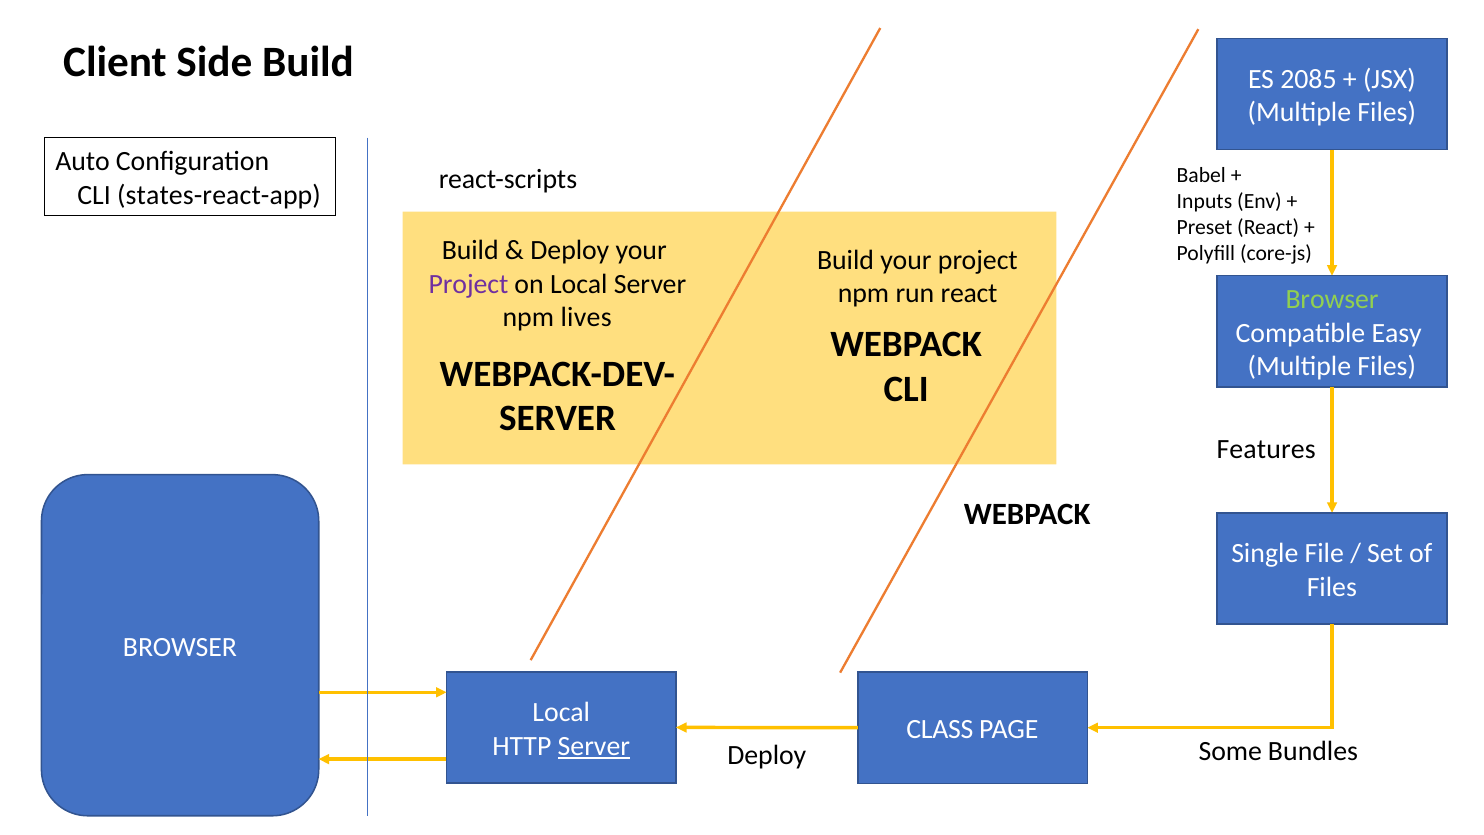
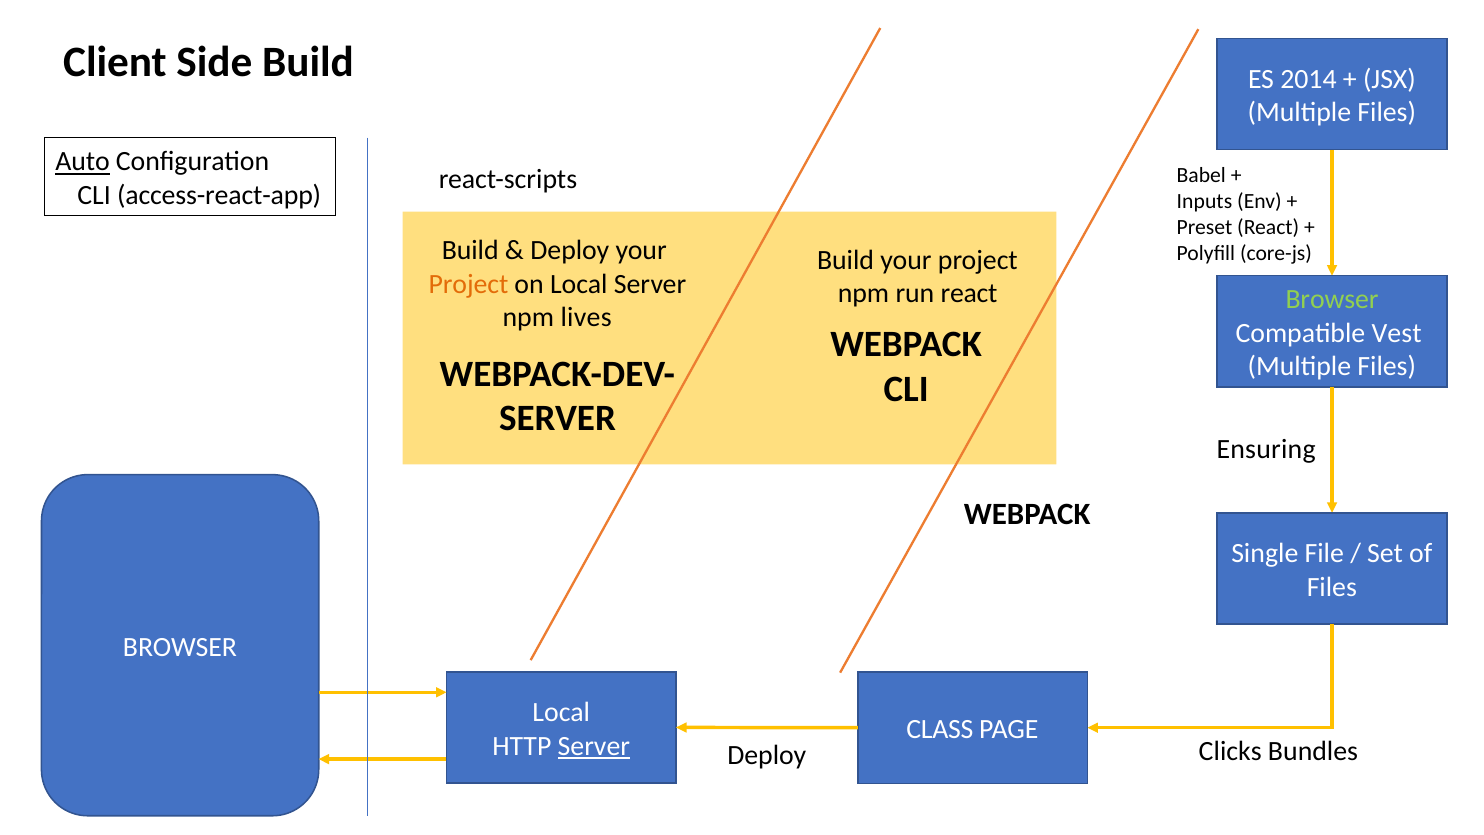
2085: 2085 -> 2014 (1308, 79)
Auto underline: none -> present (82, 162)
states-react-app: states-react-app -> access-react-app (219, 195)
Project colour: purple -> orange (468, 284)
Easy: Easy -> Vest (1397, 333)
Features: Features -> Ensuring (1266, 450)
Some: Some -> Clicks (1230, 751)
